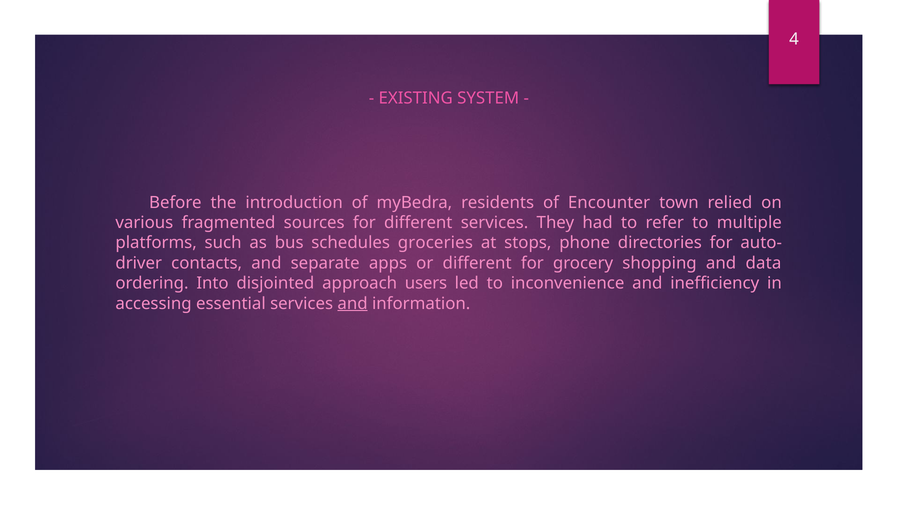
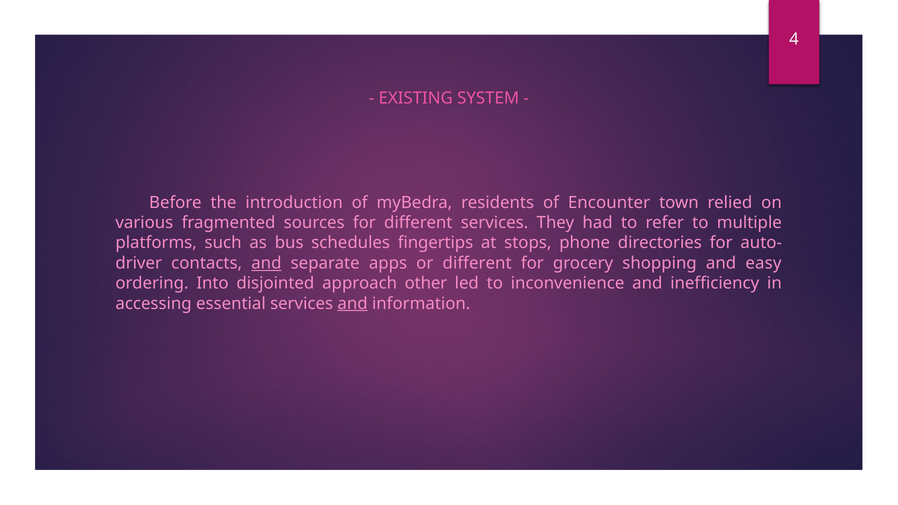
groceries: groceries -> fingertips (436, 243)
and underline: none -> present (266, 263)
data: data -> easy (763, 263)
users: users -> other (426, 283)
